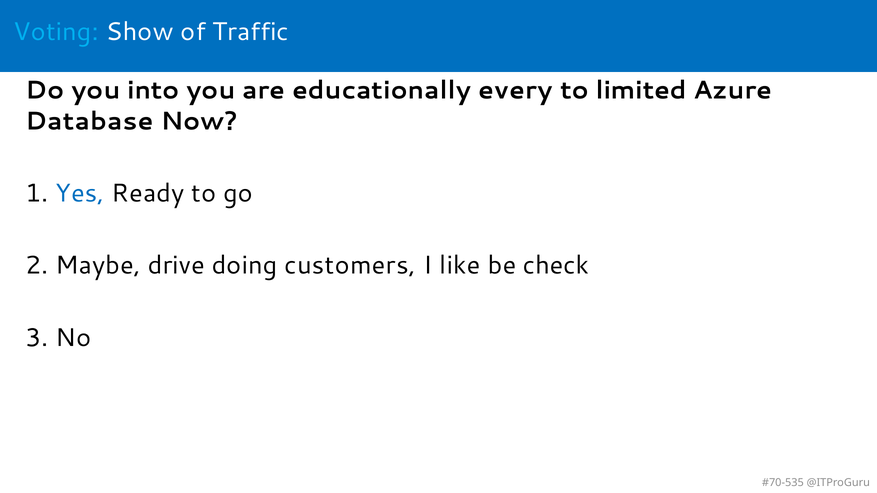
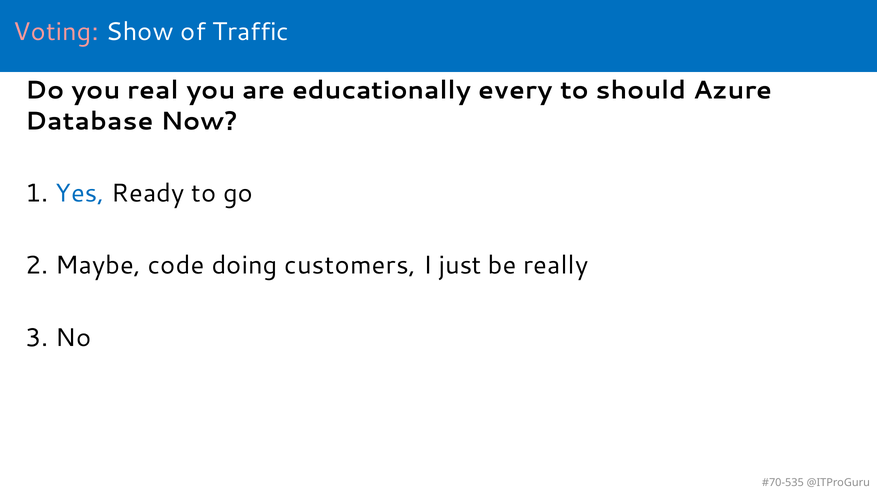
Voting colour: light blue -> pink (56, 32)
into: into -> real (153, 91)
limited: limited -> should (641, 91)
drive: drive -> code (176, 266)
like: like -> just (460, 266)
check: check -> really (556, 266)
